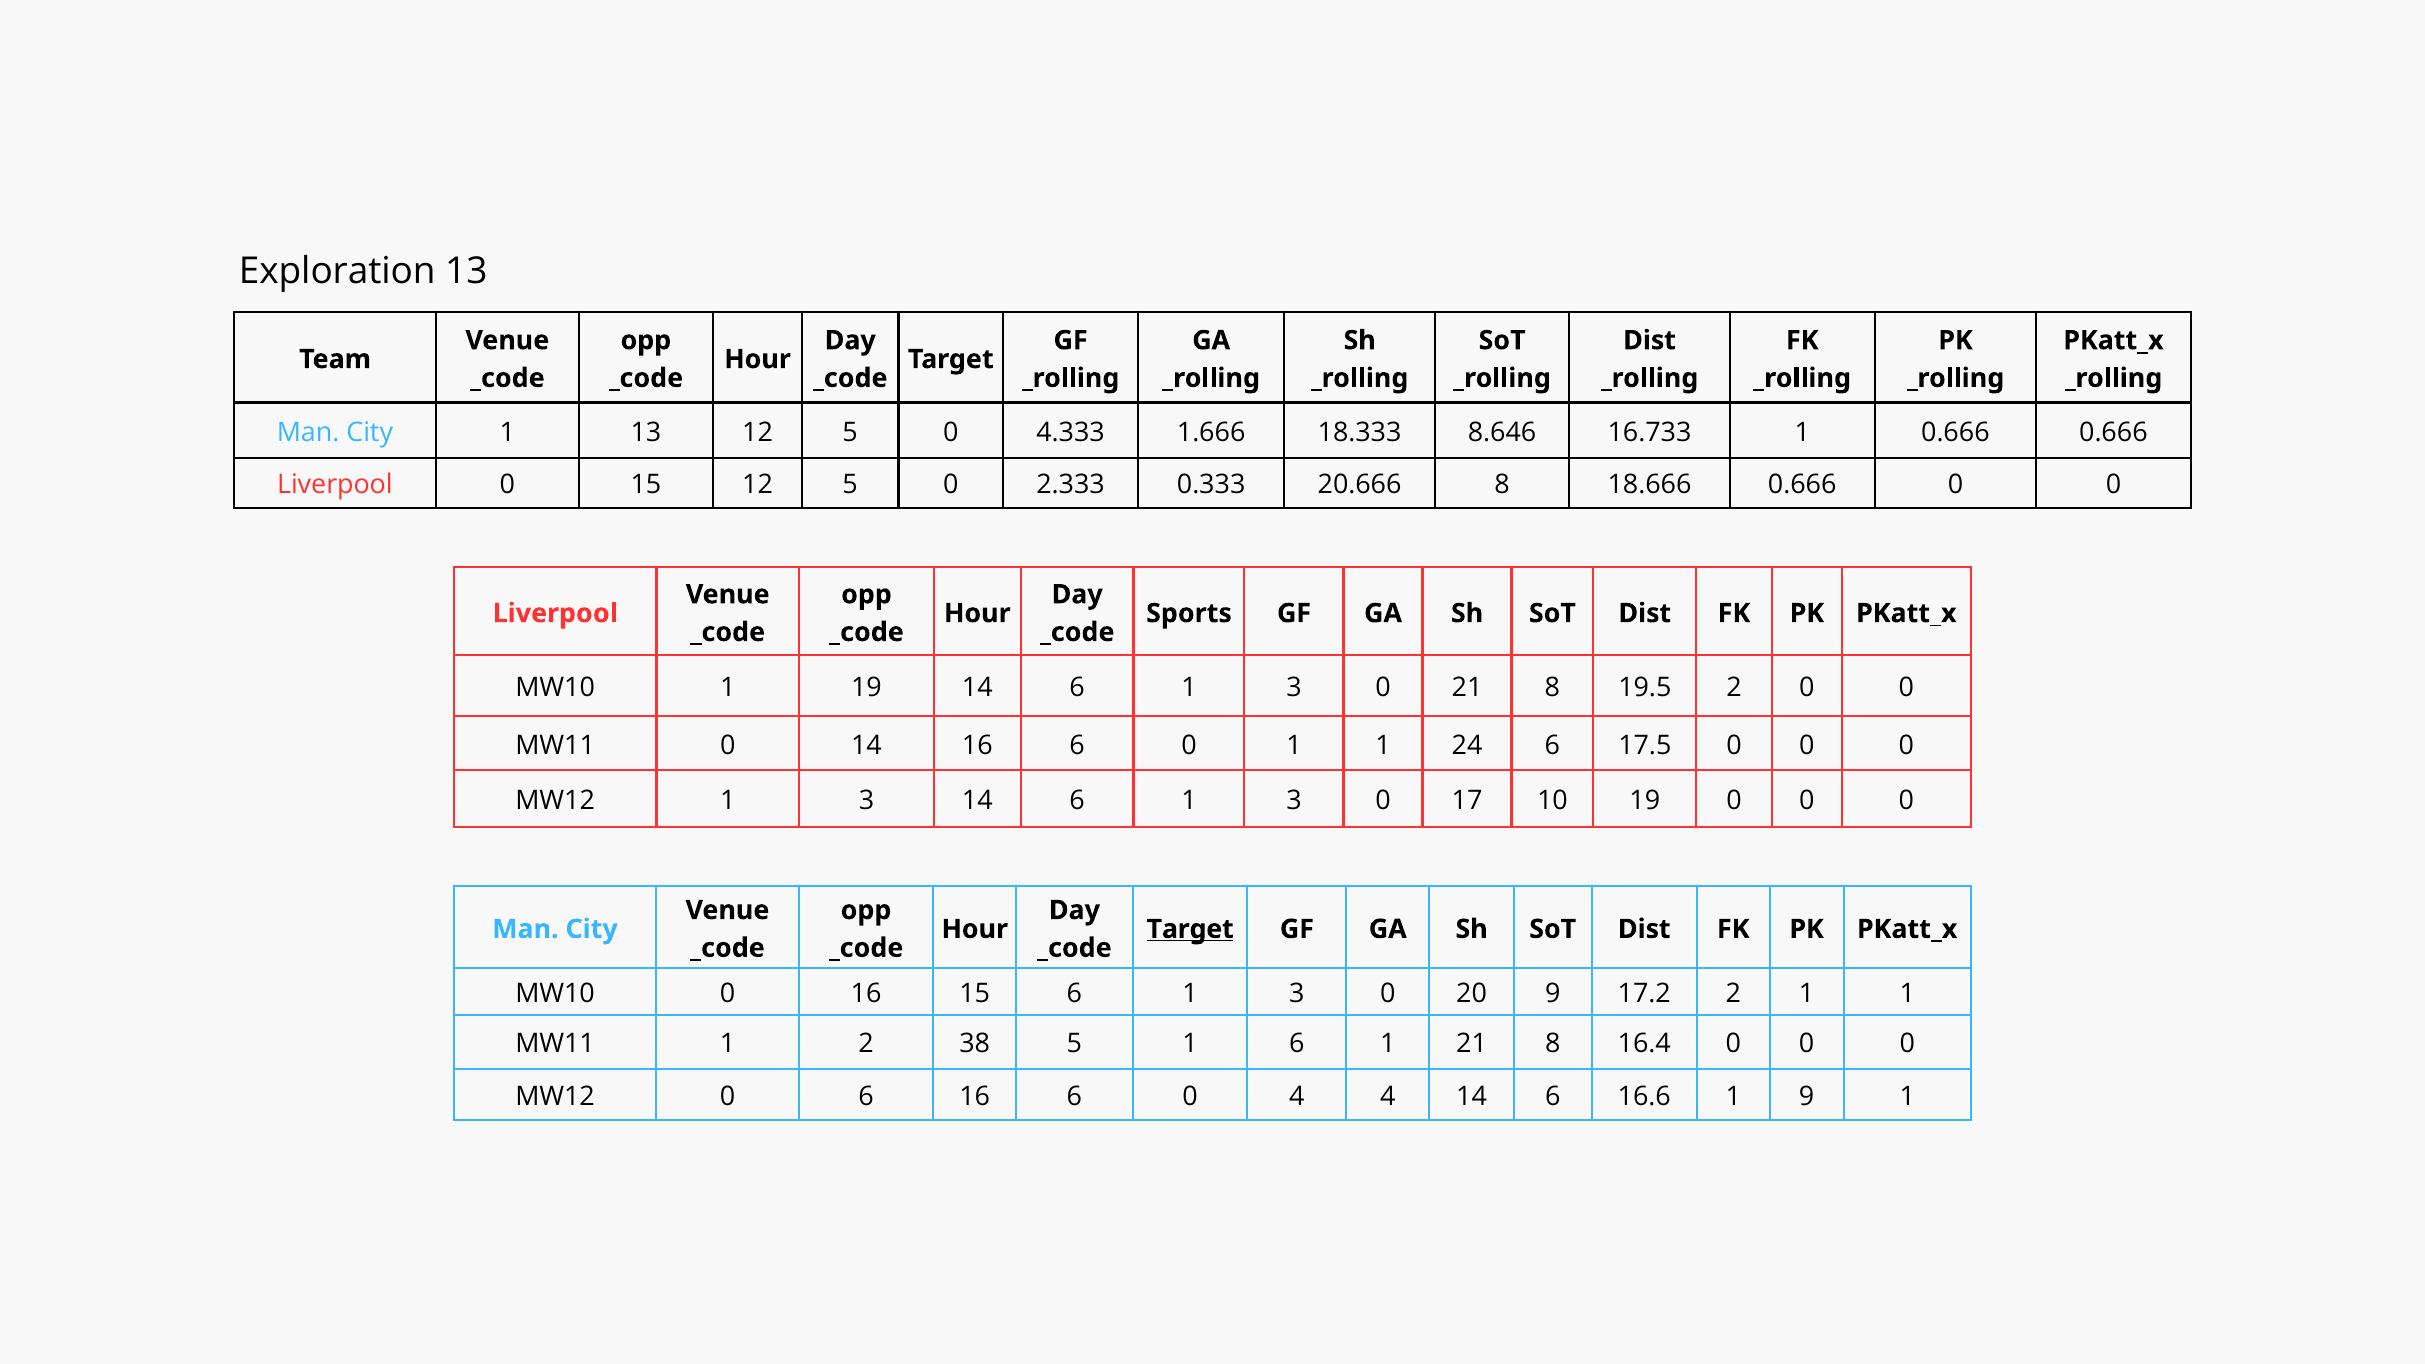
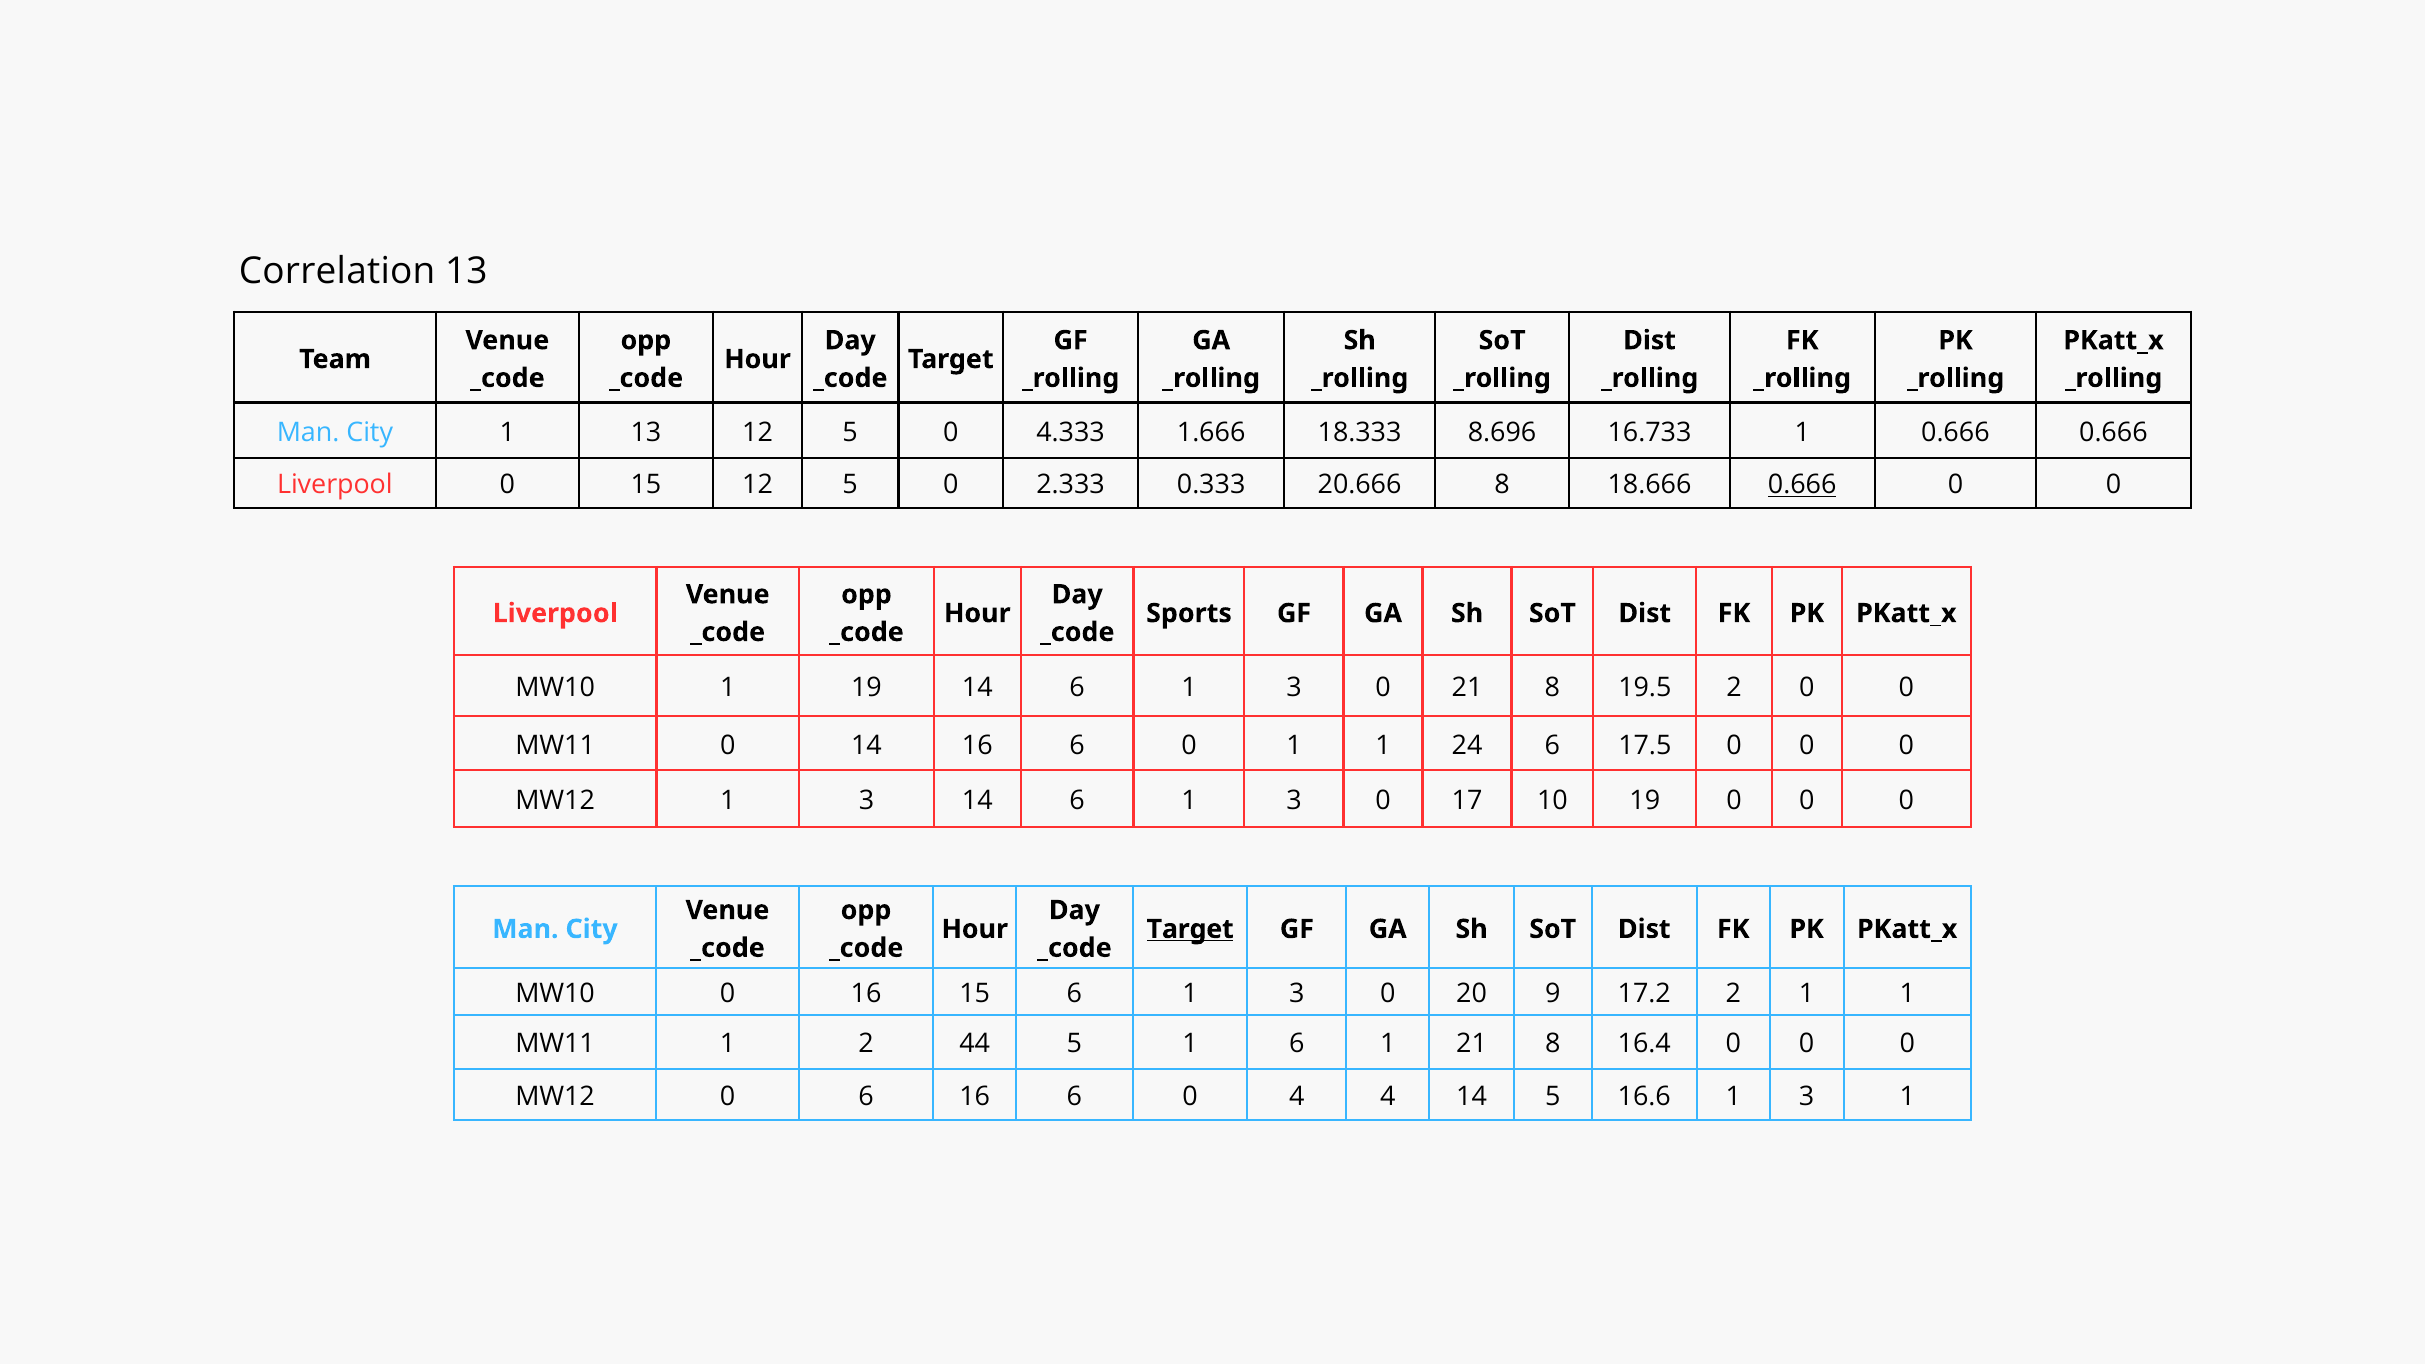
Exploration: Exploration -> Correlation (337, 271)
8.646: 8.646 -> 8.696 (1502, 432)
0.666 underline: none -> present (1802, 485)
38: 38 -> 44 (975, 1044)
4 14 6: 6 -> 5 (1553, 1096)
16.6 1 9: 9 -> 3 (1807, 1096)
